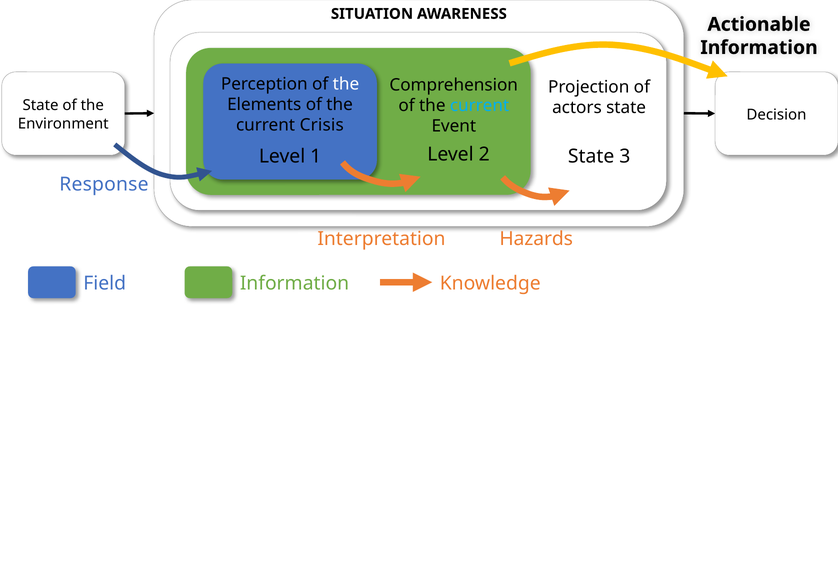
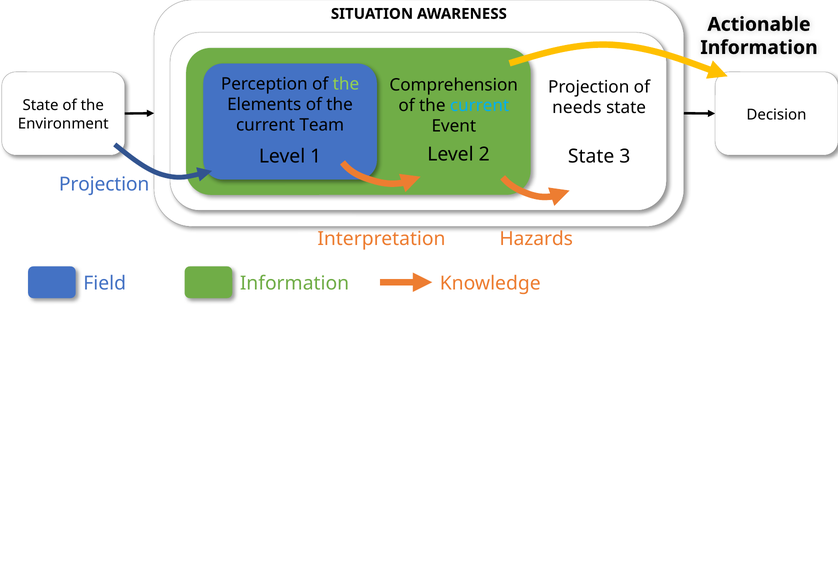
the colour: white -> light green (346, 84)
actors: actors -> needs (577, 108)
Crisis: Crisis -> Team (322, 125)
Response: Response -> Projection (104, 184)
